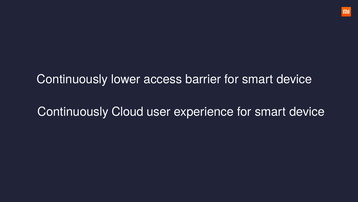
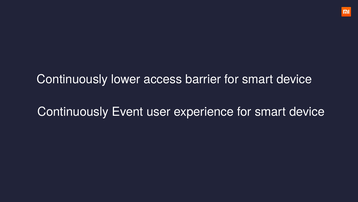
Cloud: Cloud -> Event (127, 111)
